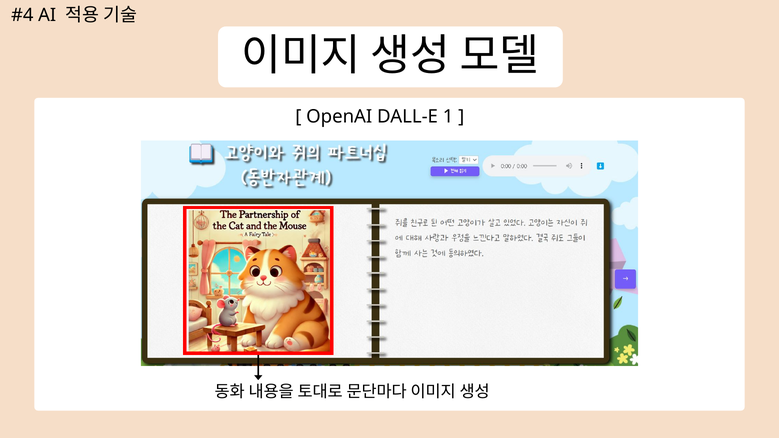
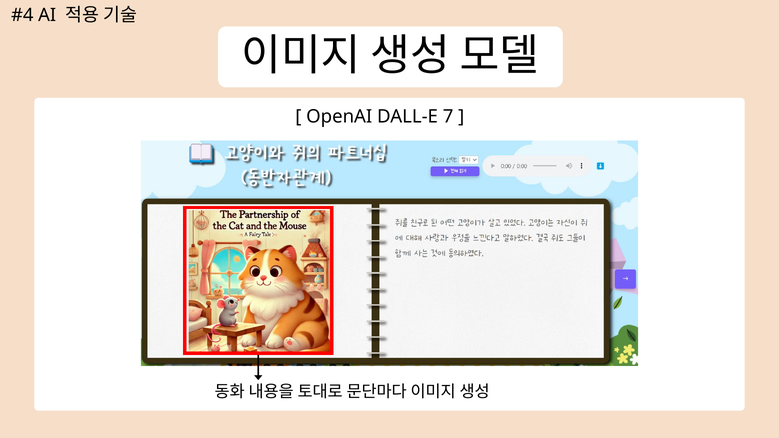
1: 1 -> 7 (448, 117)
